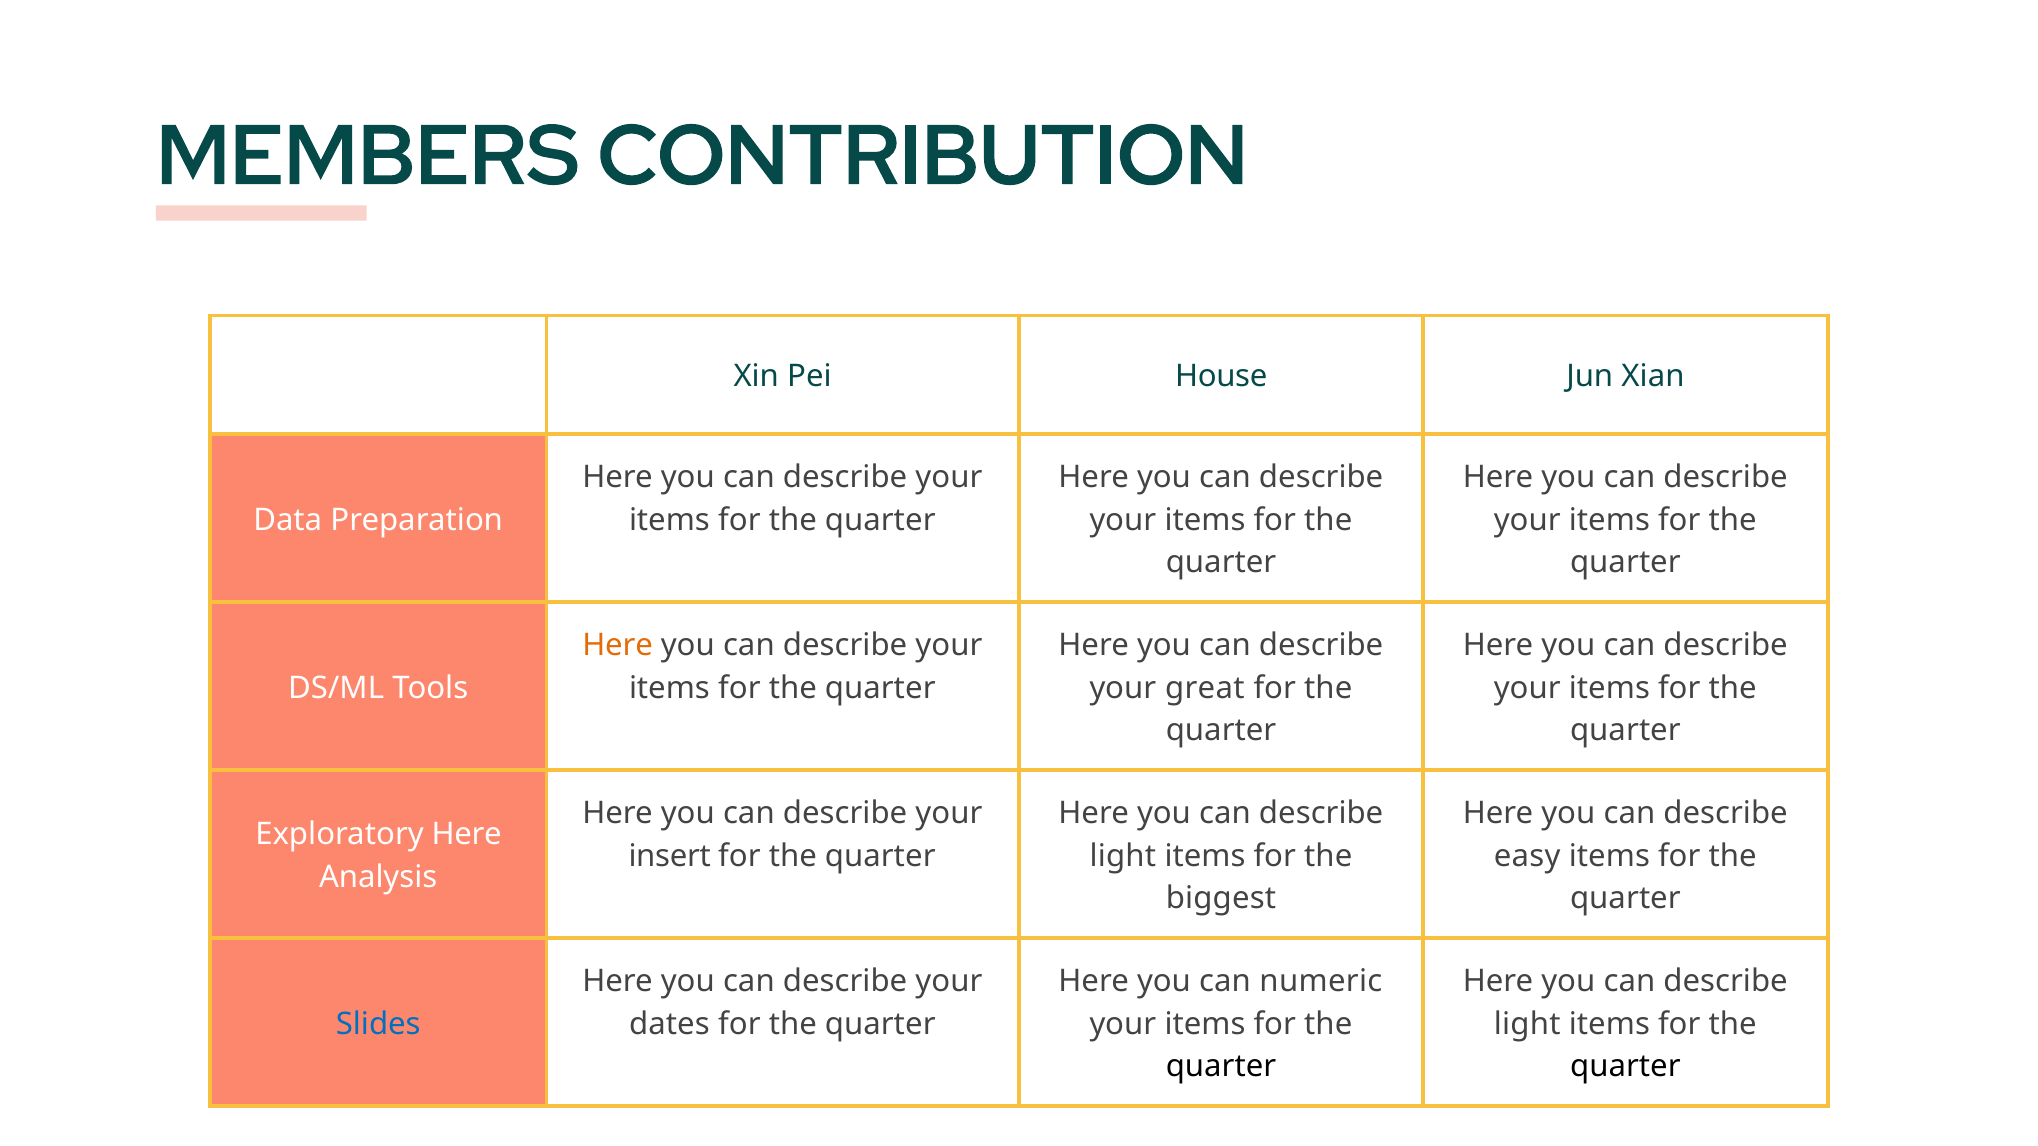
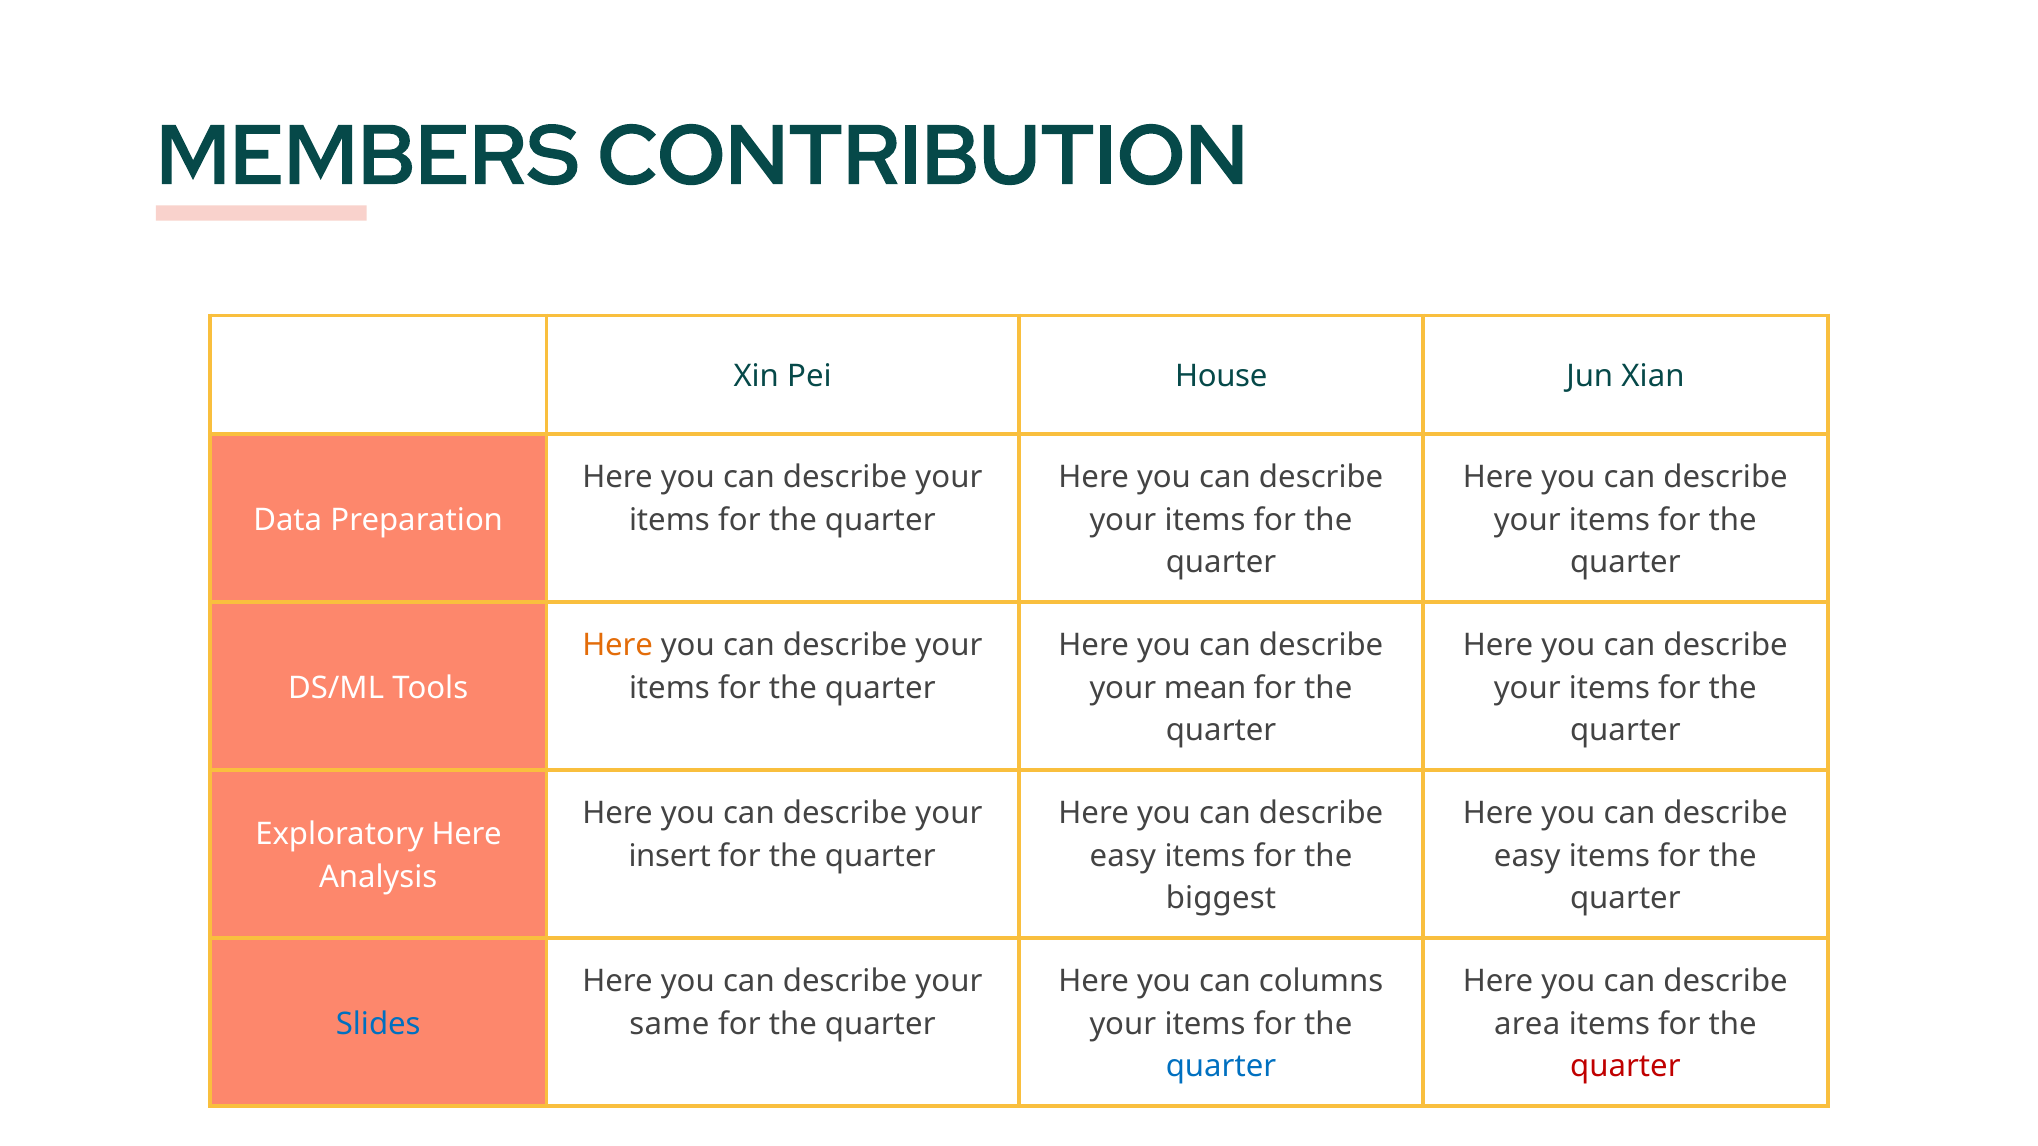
great: great -> mean (1205, 688)
light: light -> easy (1123, 856)
numeric: numeric -> columns (1321, 982)
dates: dates -> same (669, 1024)
light: light -> area (1527, 1024)
quarter colour: black -> blue (1221, 1067)
quarter colour: black -> red (1625, 1067)
